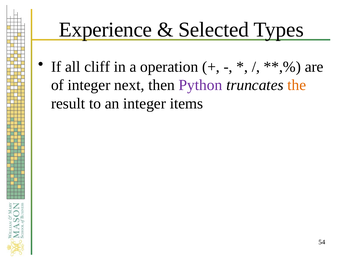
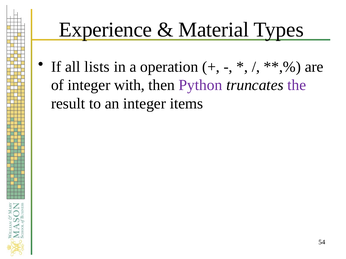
Selected: Selected -> Material (214, 30)
cliff: cliff -> lists (97, 67)
next: next -> with (129, 85)
the colour: orange -> purple (297, 85)
